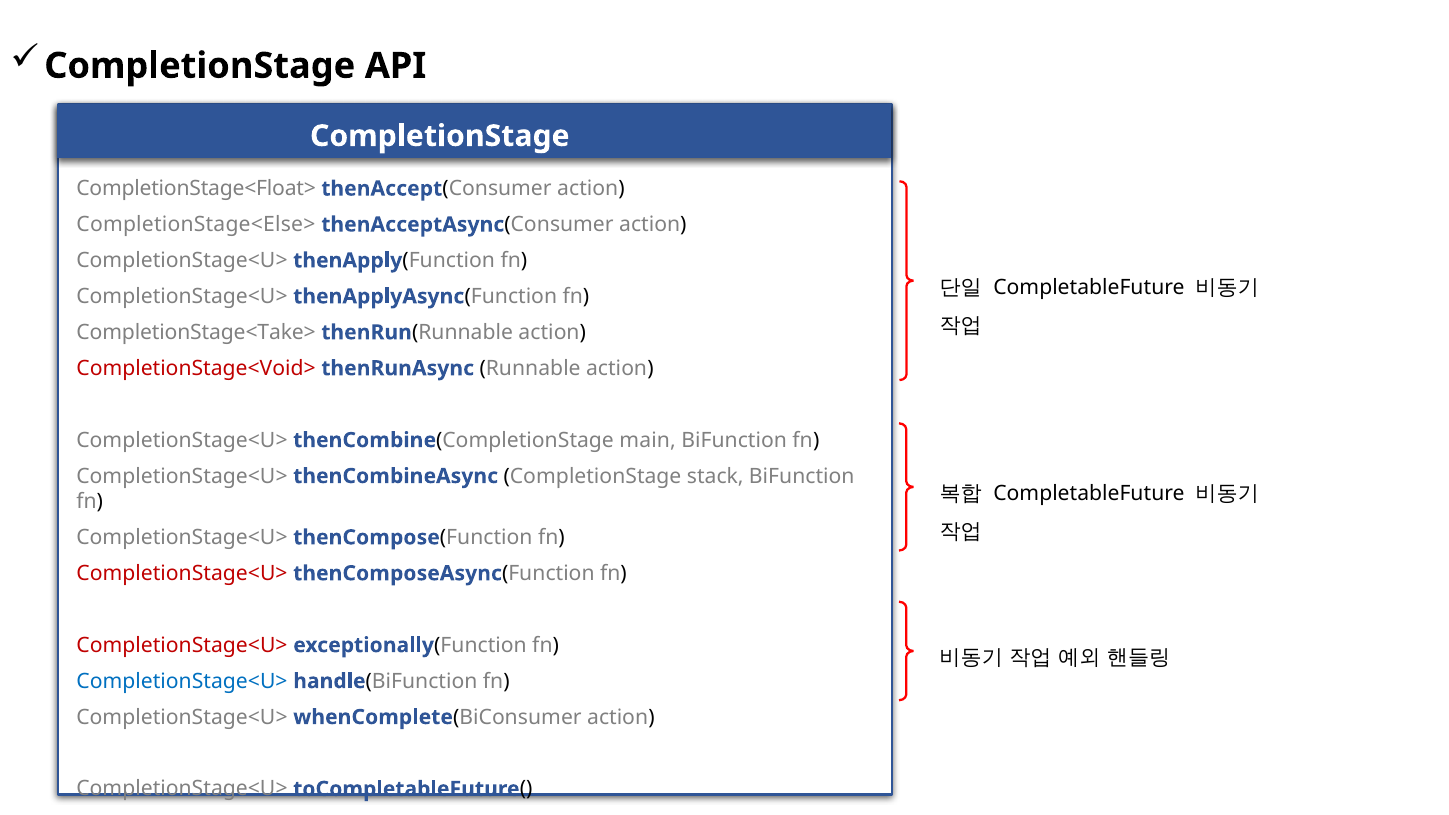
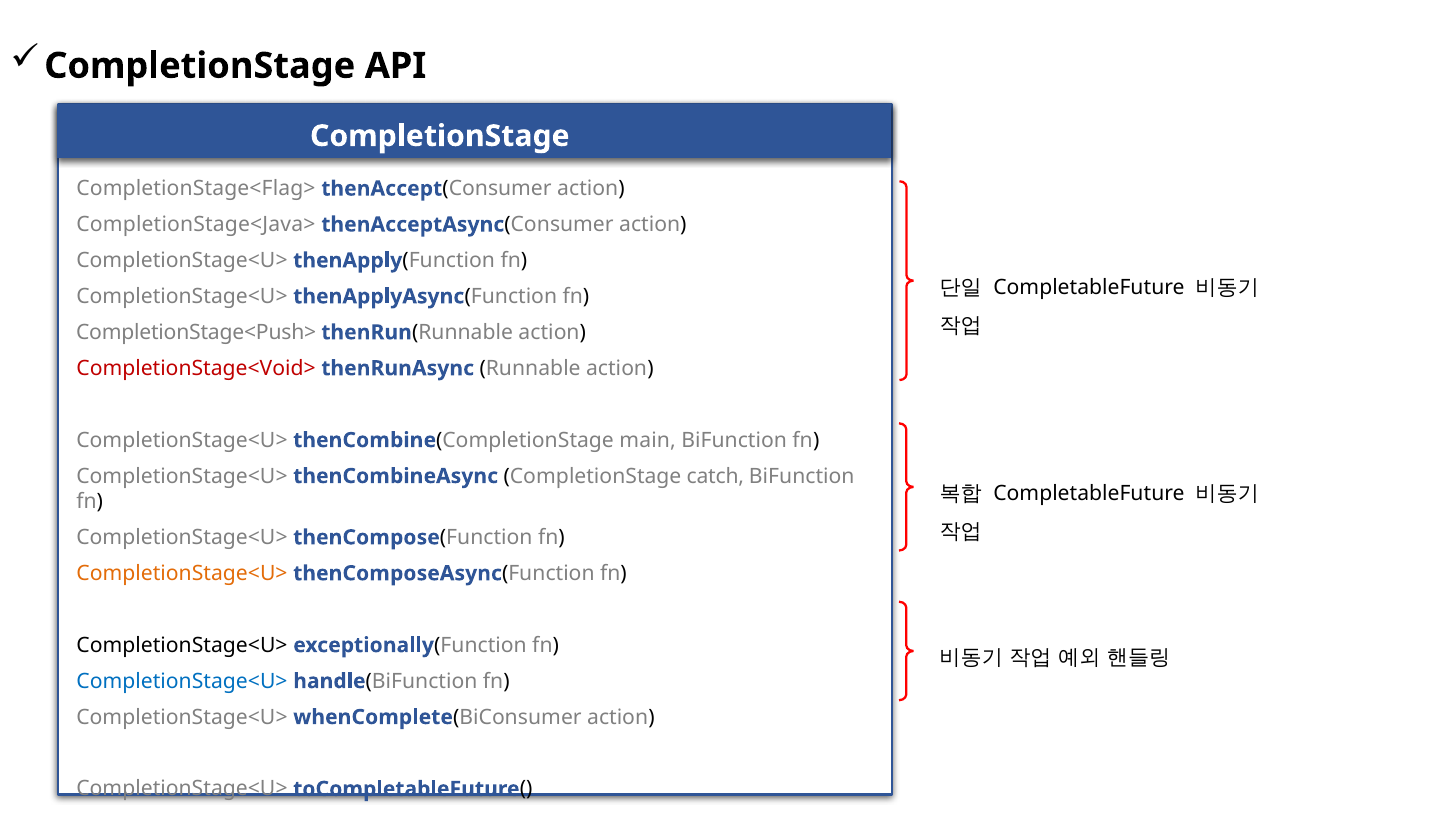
CompletionStage<Float>: CompletionStage<Float> -> CompletionStage<Flag> (196, 189)
CompletionStage<Else>: CompletionStage<Else> -> CompletionStage<Java> (196, 225)
CompletionStage<Take>: CompletionStage<Take> -> CompletionStage<Push> (196, 332)
stack: stack -> catch (715, 476)
CompletionStage<U> colour: red -> orange (182, 573)
CompletionStage<U> colour: red -> black (182, 645)
